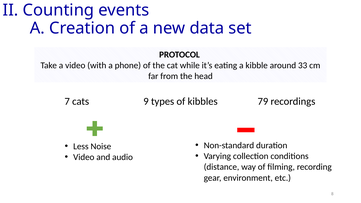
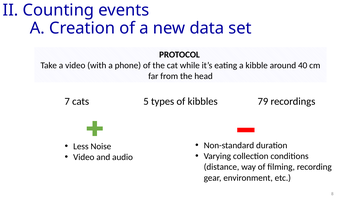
33: 33 -> 40 (303, 65)
9: 9 -> 5 (146, 101)
